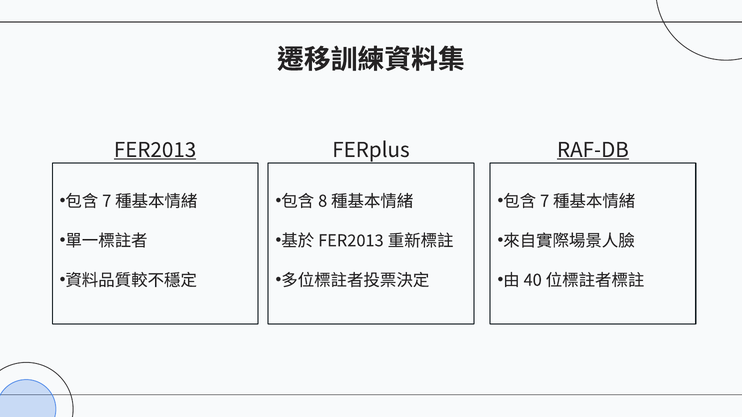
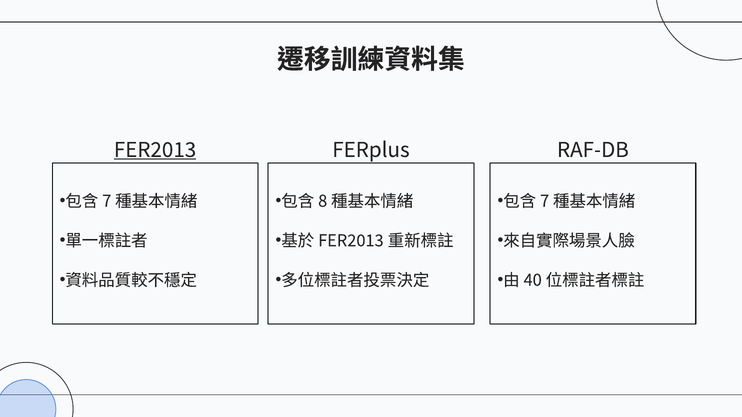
RAF-DB underline: present -> none (593, 150)
